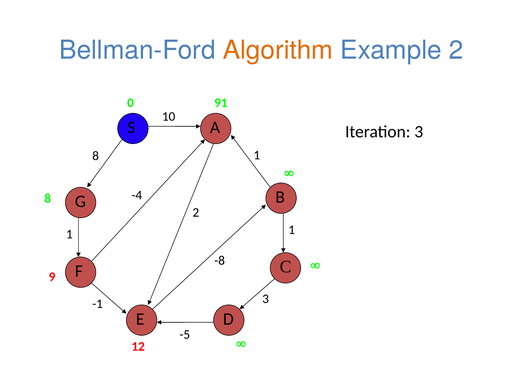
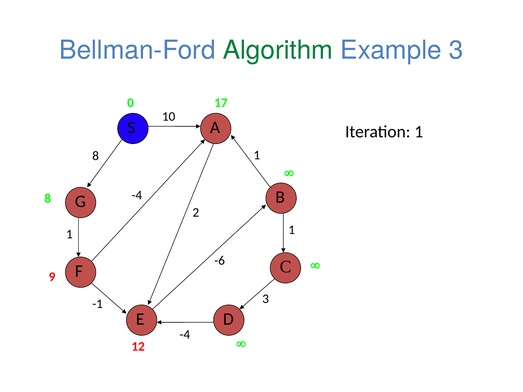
Algorithm colour: orange -> green (278, 50)
Example 2: 2 -> 3 (456, 50)
91: 91 -> 17 (221, 103)
Iteration 3: 3 -> 1 (419, 132)
-8: -8 -> -6 (220, 261)
-5: -5 -> -4 (185, 335)
